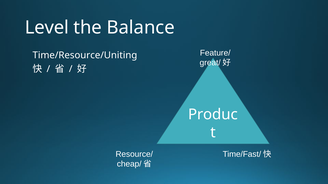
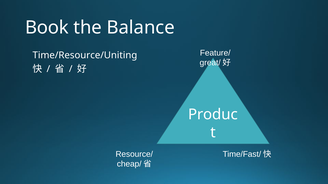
Level: Level -> Book (47, 28)
